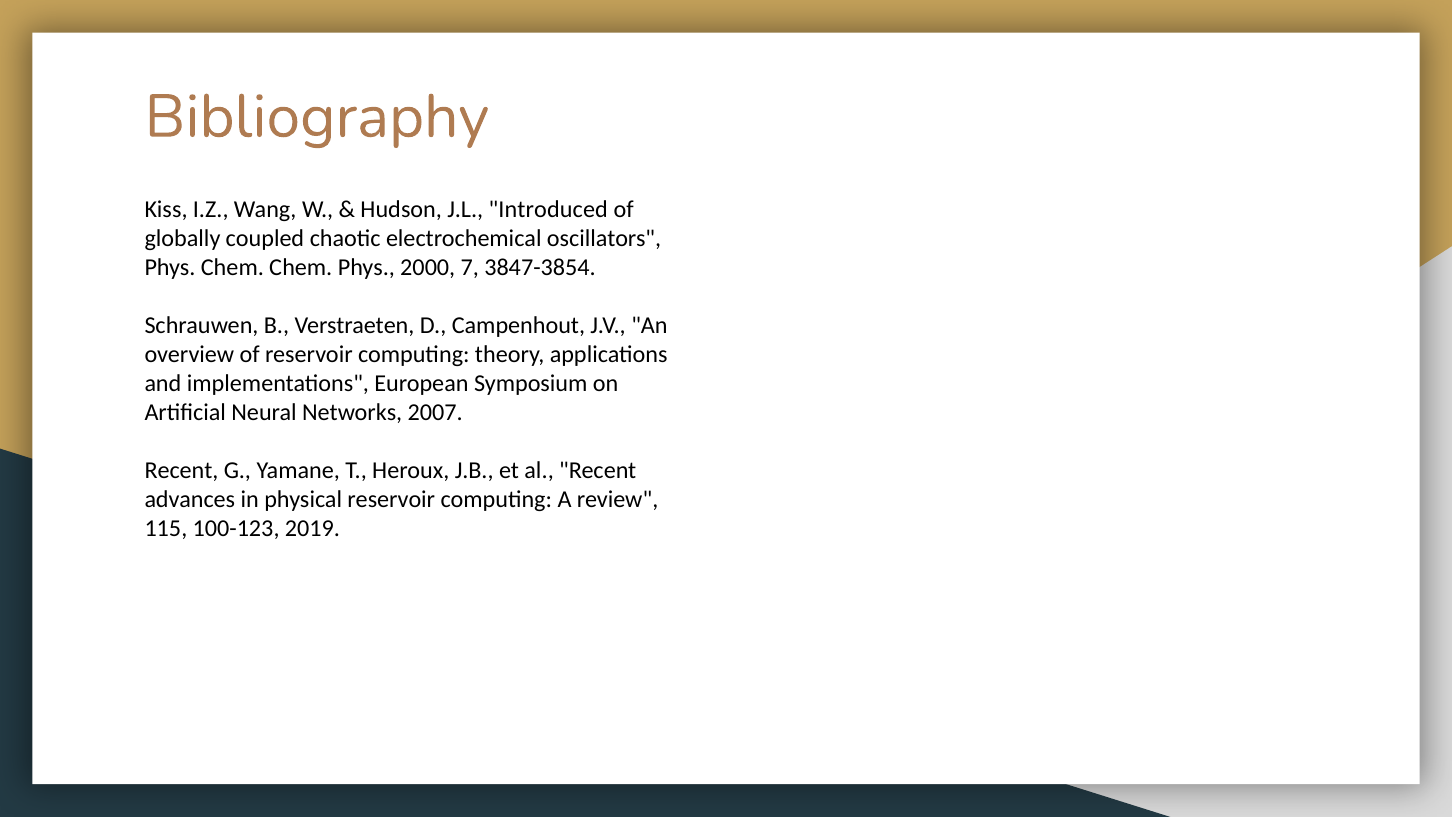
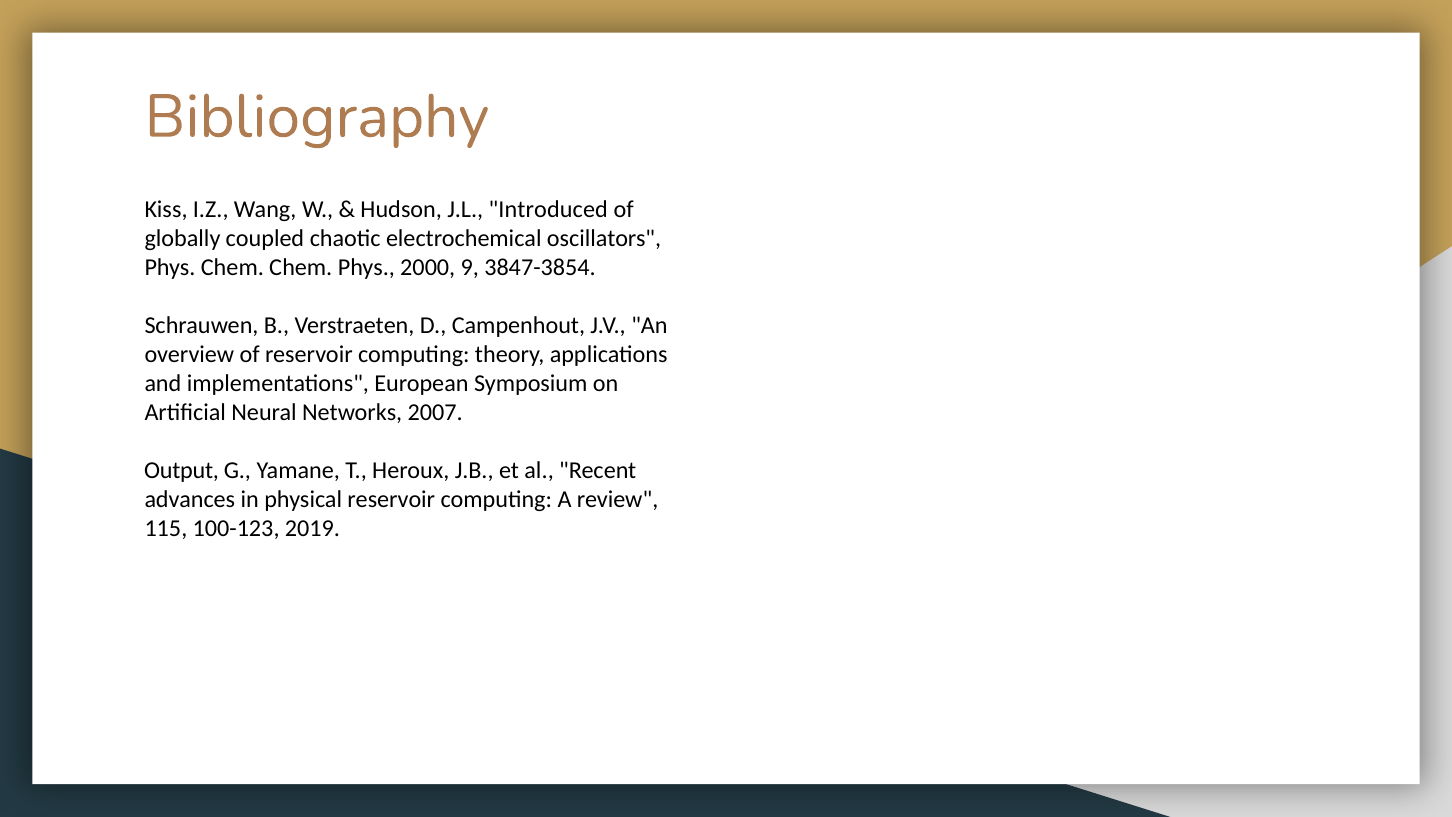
7: 7 -> 9 (470, 268)
Recent: Recent -> Output (182, 471)
